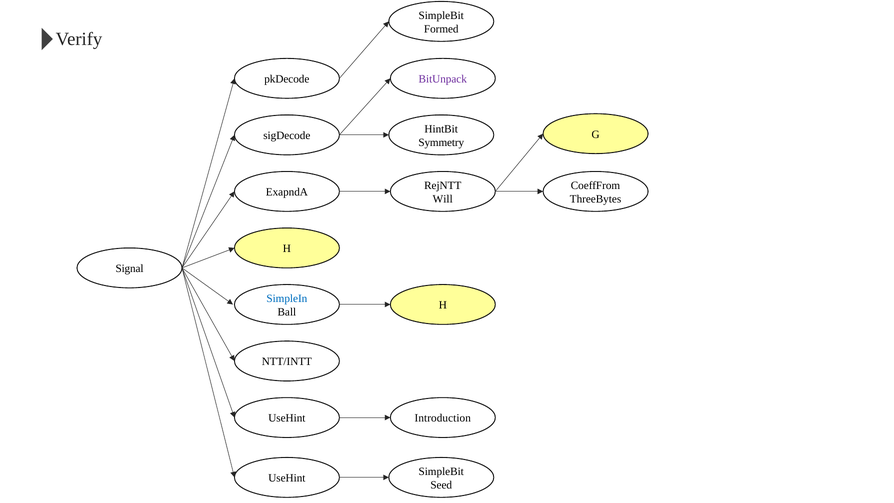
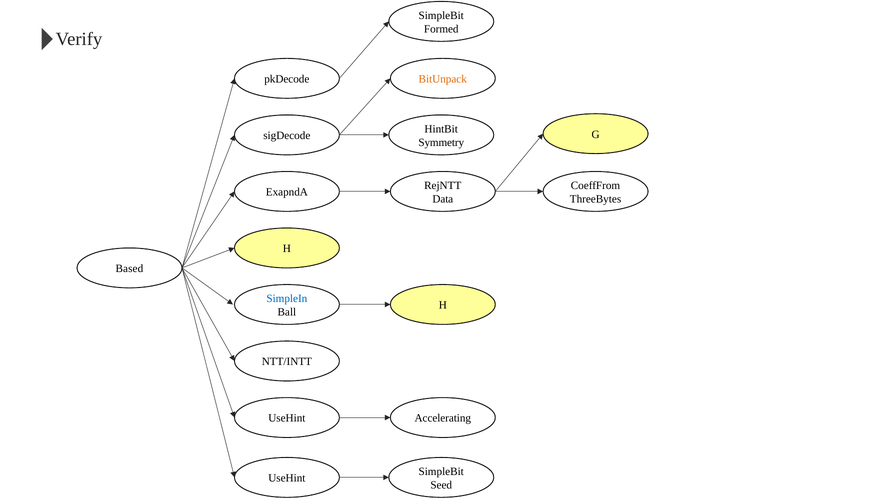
BitUnpack colour: purple -> orange (443, 79)
Will: Will -> Data (443, 199)
Signal: Signal -> Based (129, 269)
Introduction: Introduction -> Accelerating (443, 418)
